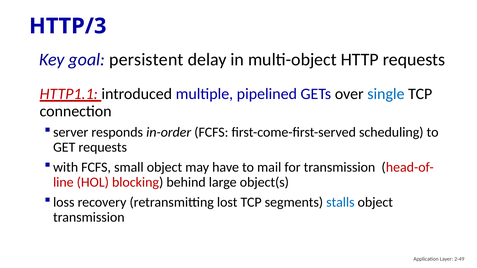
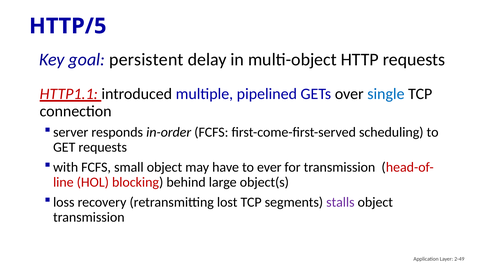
HTTP/3: HTTP/3 -> HTTP/5 (68, 26)
mail: mail -> ever (269, 167)
stalls colour: blue -> purple (340, 202)
